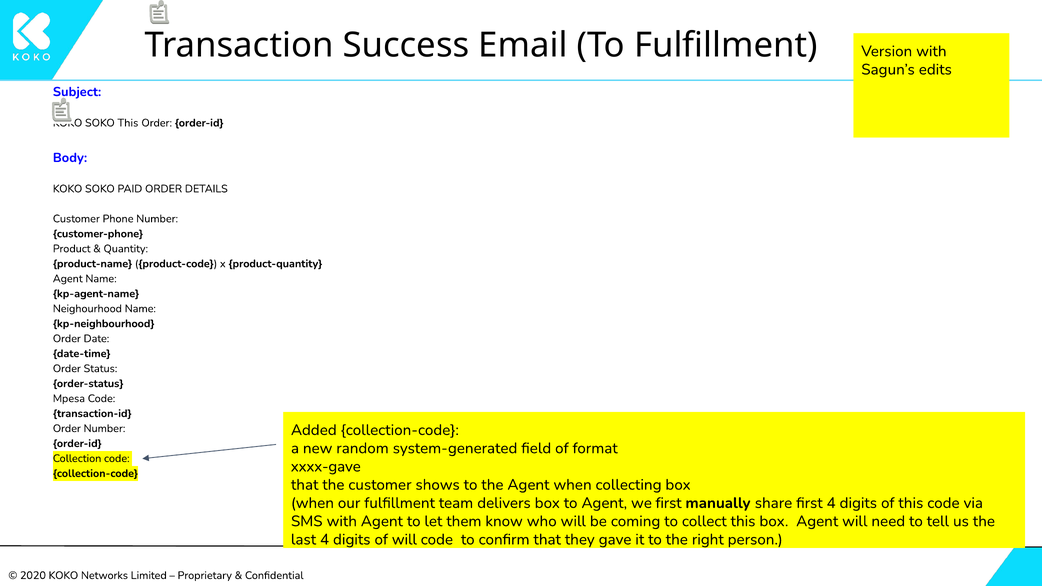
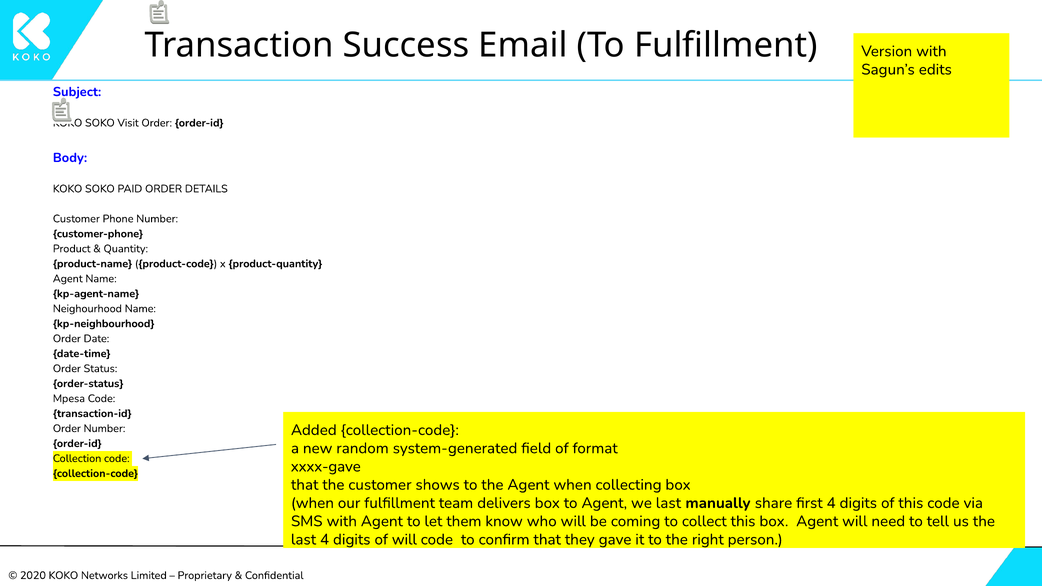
SOKO This: This -> Visit (128, 123)
we first: first -> last (668, 503)
